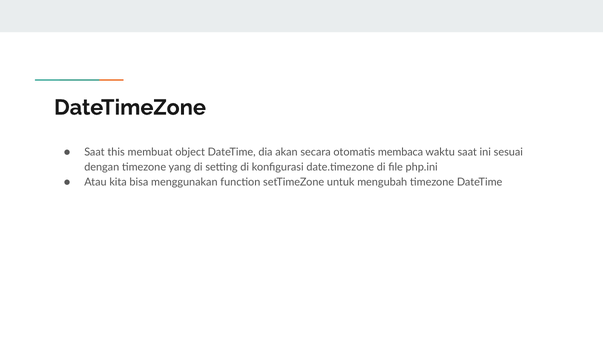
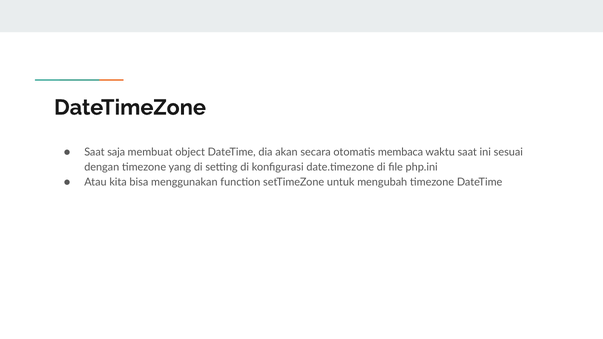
this: this -> saja (116, 152)
